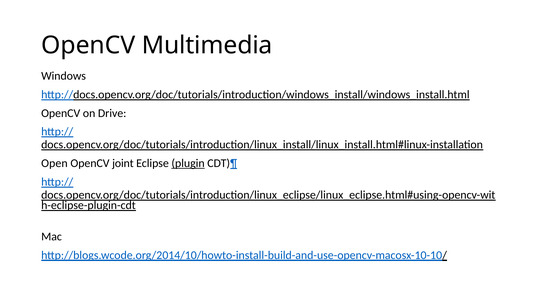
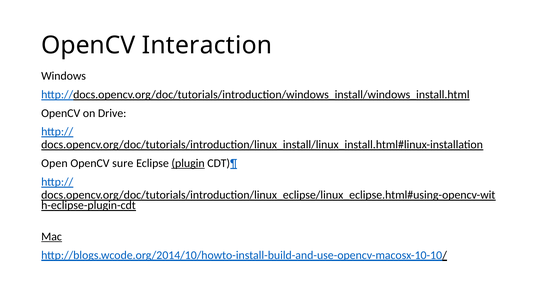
Multimedia: Multimedia -> Interaction (207, 45)
joint: joint -> sure (123, 163)
Mac underline: none -> present (52, 236)
